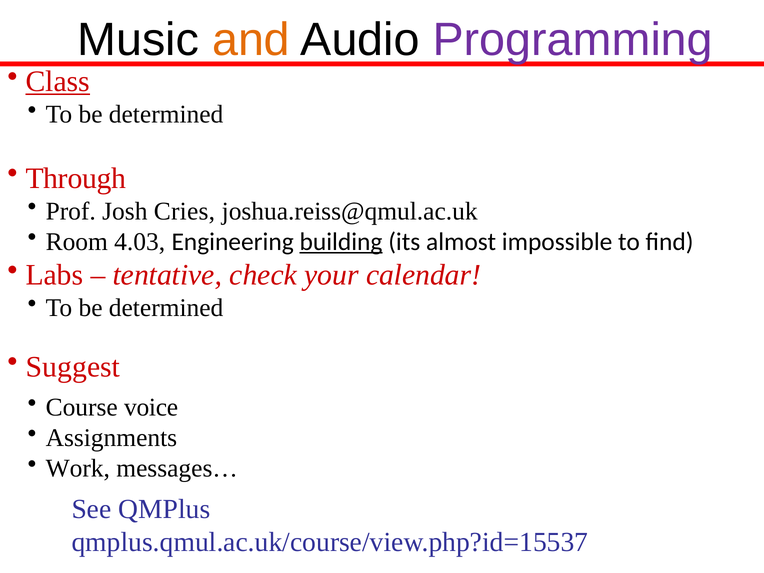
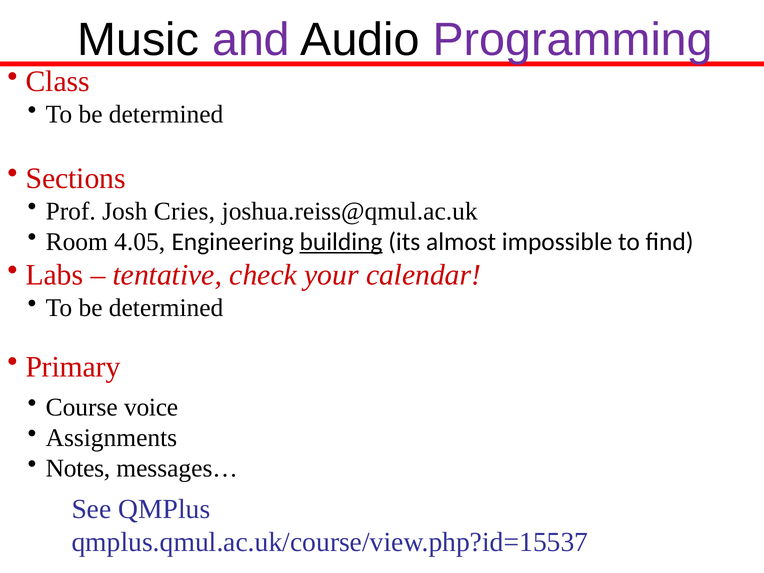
and colour: orange -> purple (251, 40)
Class underline: present -> none (58, 82)
Through: Through -> Sections (76, 178)
4.03: 4.03 -> 4.05 (140, 242)
Suggest: Suggest -> Primary (73, 367)
Work: Work -> Notes (78, 468)
